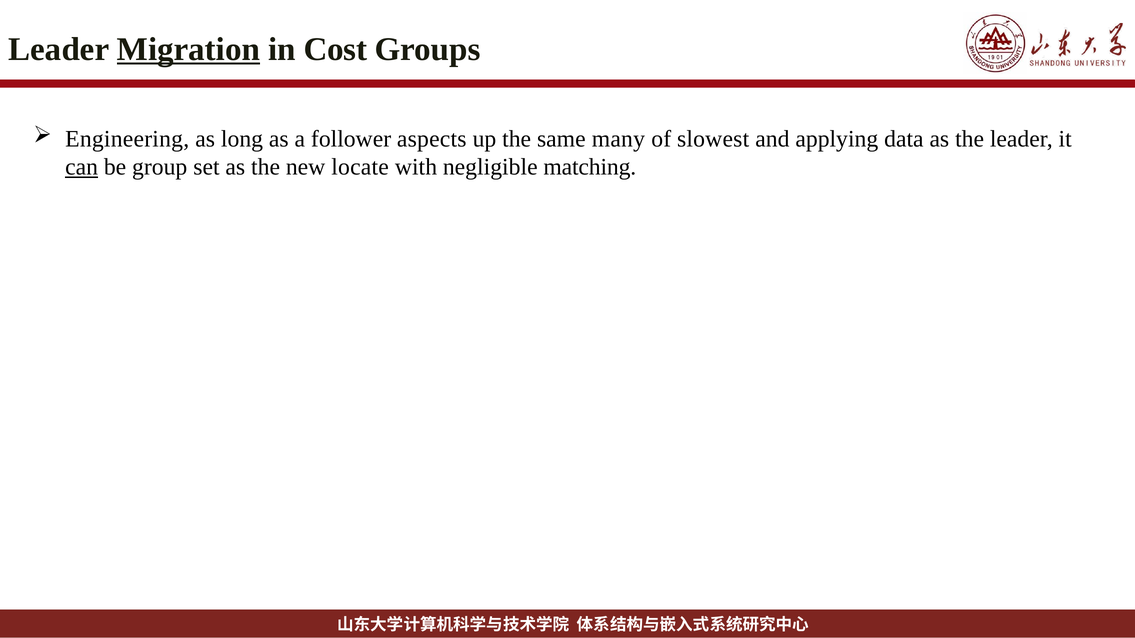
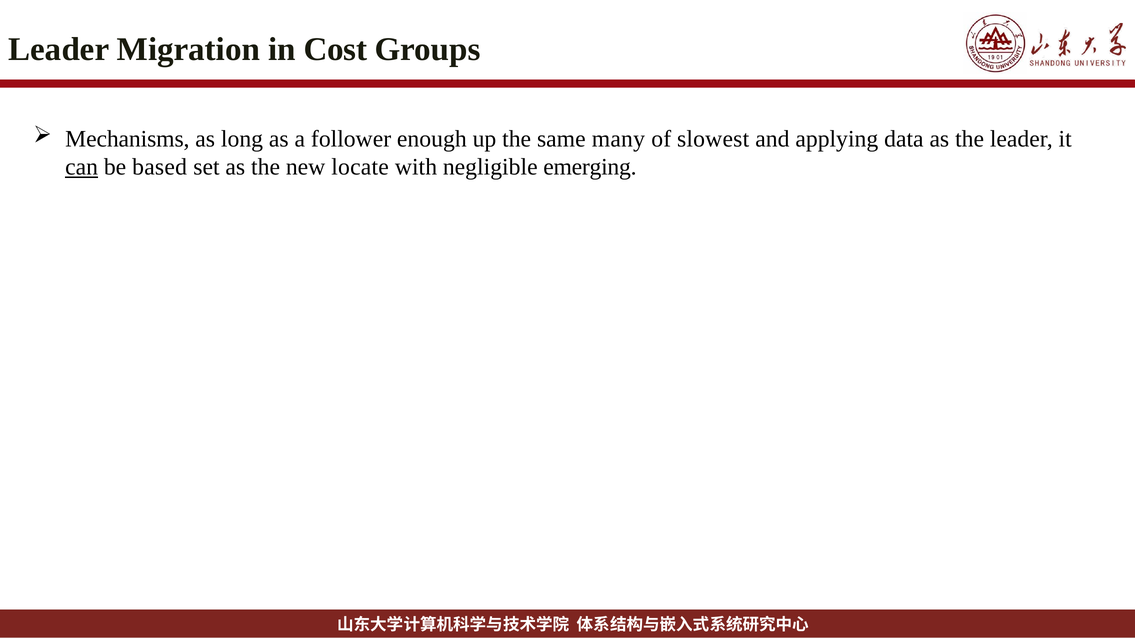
Migration underline: present -> none (188, 49)
Engineering: Engineering -> Mechanisms (127, 139)
aspects: aspects -> enough (432, 139)
group: group -> based (160, 167)
matching: matching -> emerging (590, 167)
